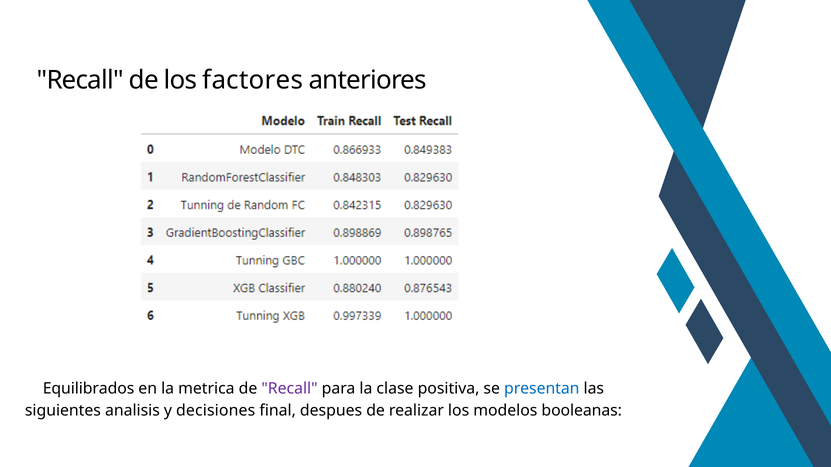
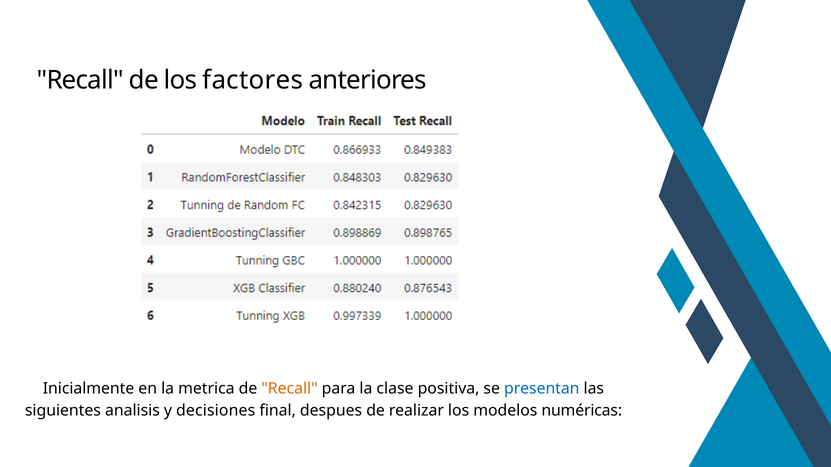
Equilibrados: Equilibrados -> Inicialmente (89, 389)
Recall colour: purple -> orange (290, 389)
booleanas: booleanas -> numéricas (582, 411)
